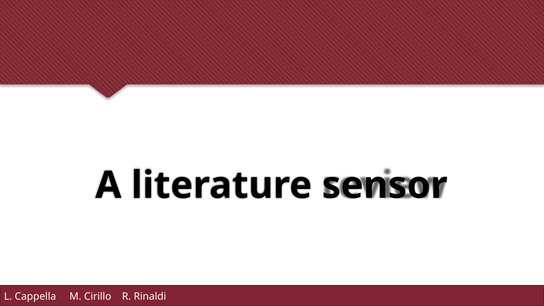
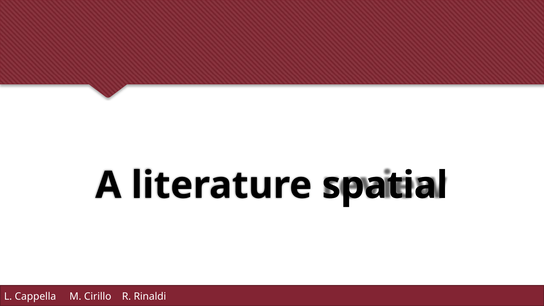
sensor: sensor -> spatial (385, 185)
